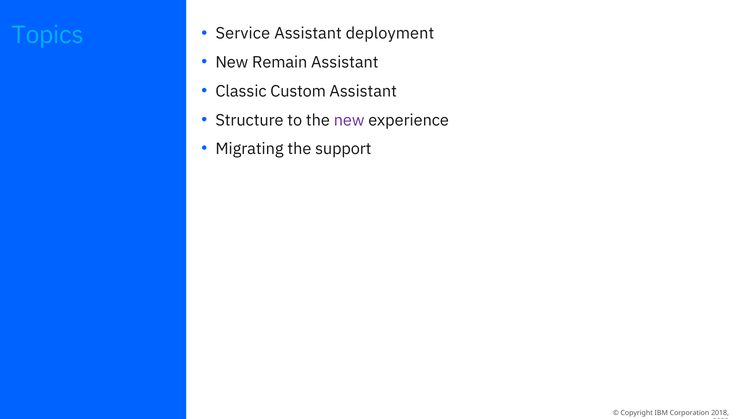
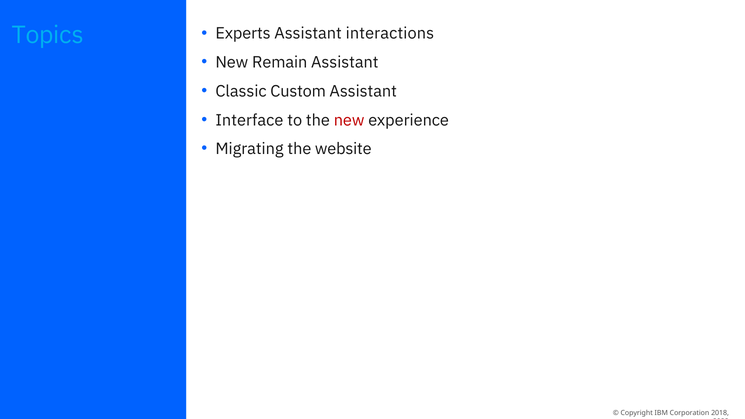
Service: Service -> Experts (243, 34)
deployment: deployment -> interactions (390, 34)
Structure: Structure -> Interface (249, 120)
new colour: purple -> red (349, 120)
support: support -> website (343, 149)
